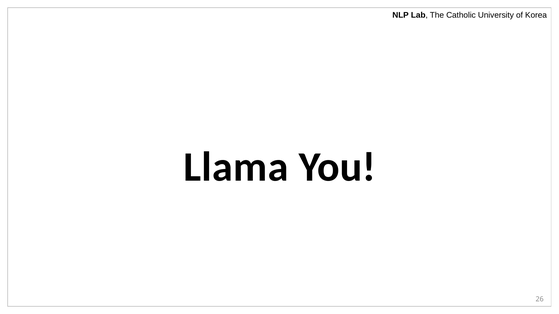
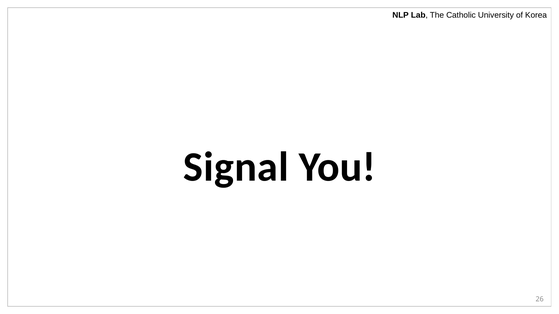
Llama: Llama -> Signal (236, 167)
